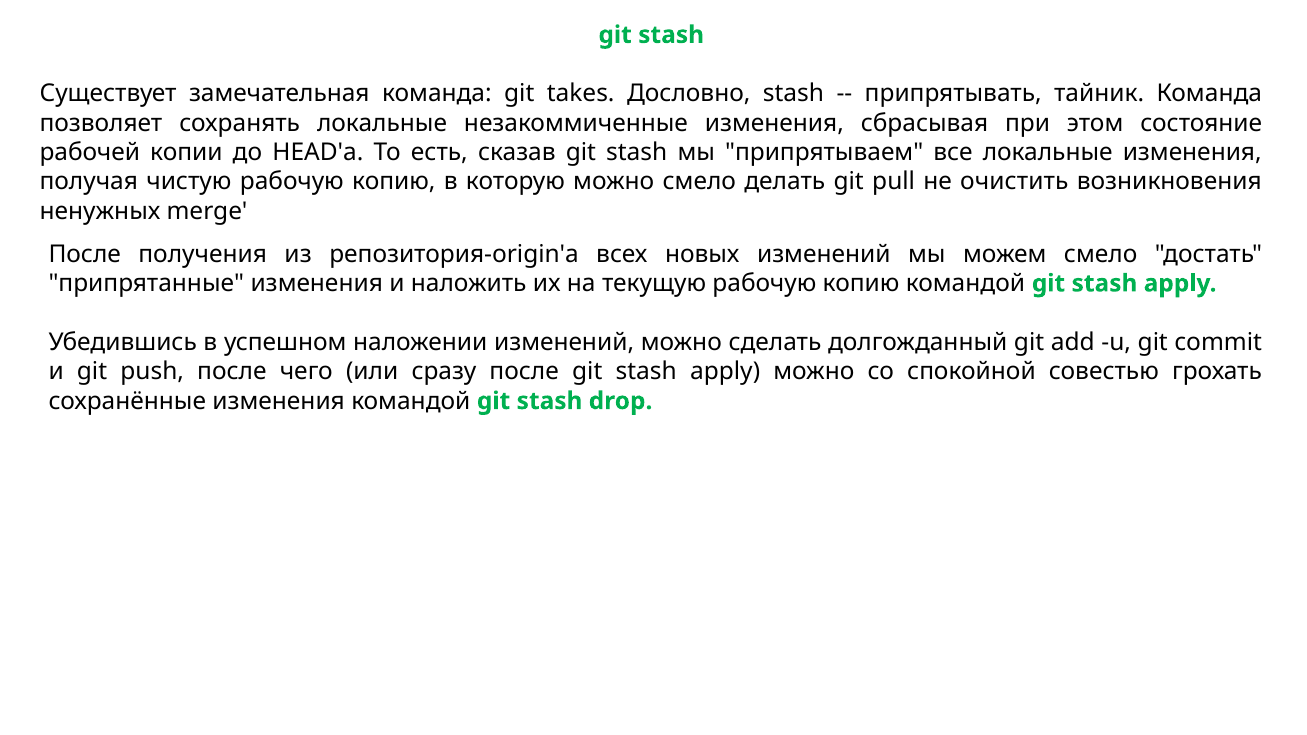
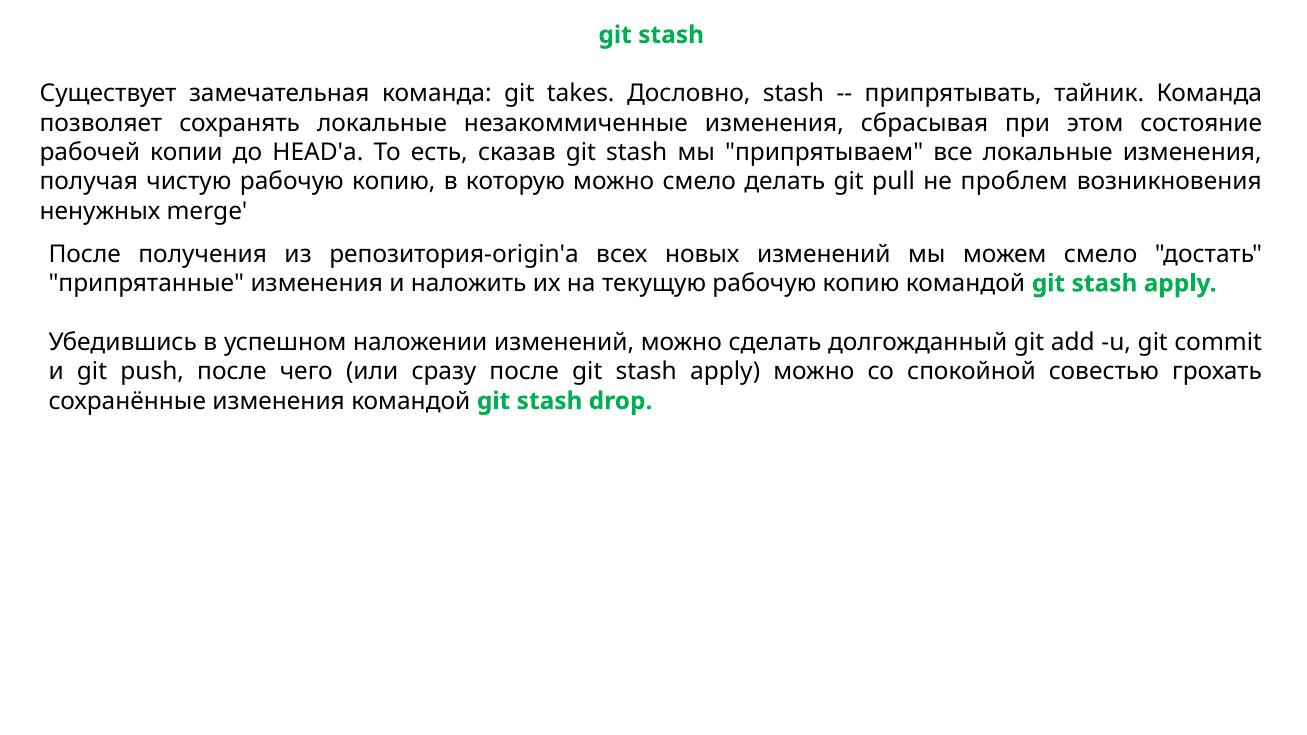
очистить: очистить -> проблем (1014, 182)
